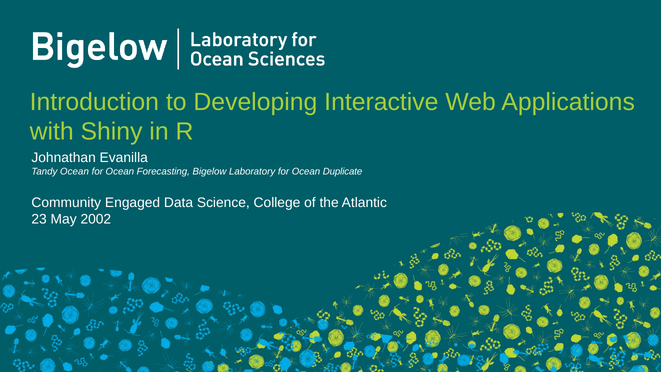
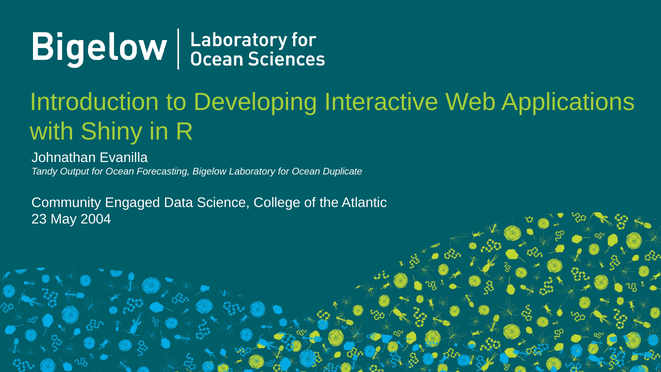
Tandy Ocean: Ocean -> Output (75, 172)
2002: 2002 -> 2004 (96, 219)
